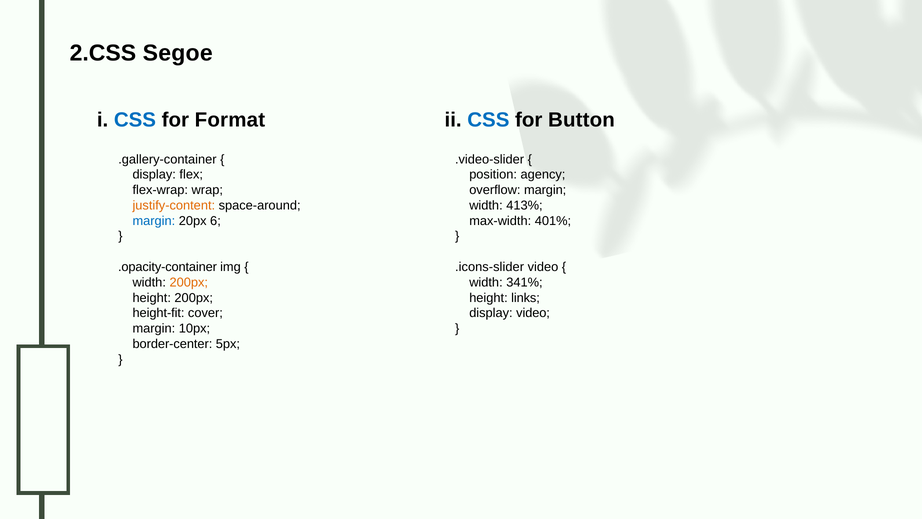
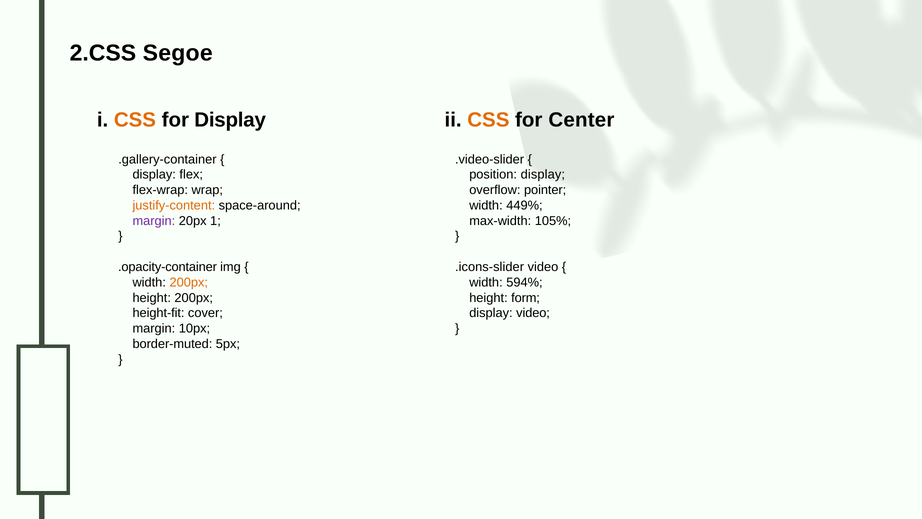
CSS colour: blue -> orange (135, 120)
for Format: Format -> Display (230, 120)
CSS colour: blue -> orange (488, 120)
Button: Button -> Center (581, 120)
position agency: agency -> display (543, 175)
overflow margin: margin -> pointer (545, 190)
413%: 413% -> 449% (524, 205)
margin colour: blue -> purple (154, 221)
20px 6: 6 -> 1 (215, 221)
401%: 401% -> 105% (553, 221)
341%: 341% -> 594% (524, 282)
links: links -> form (526, 298)
border-center: border-center -> border-muted (172, 344)
